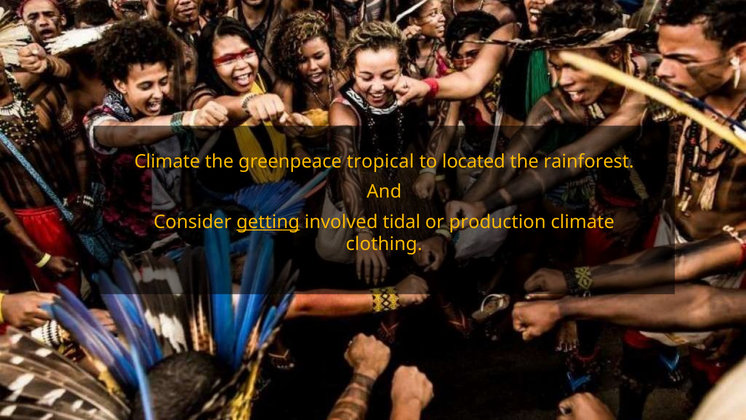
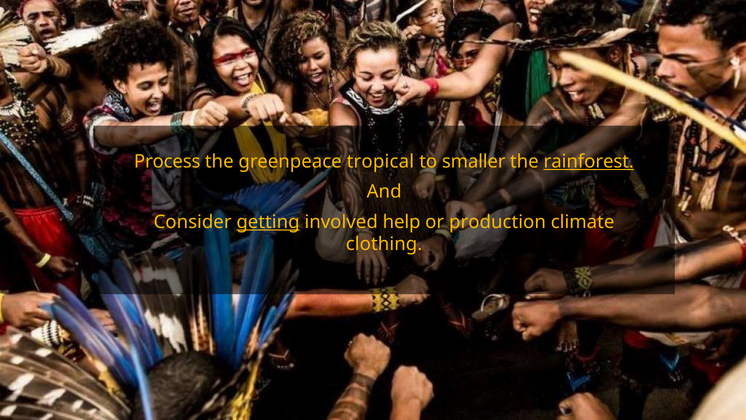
Climate: Climate -> Process (167, 161)
located: located -> smaller (474, 161)
rainforest underline: none -> present (589, 161)
tidal: tidal -> help (402, 222)
